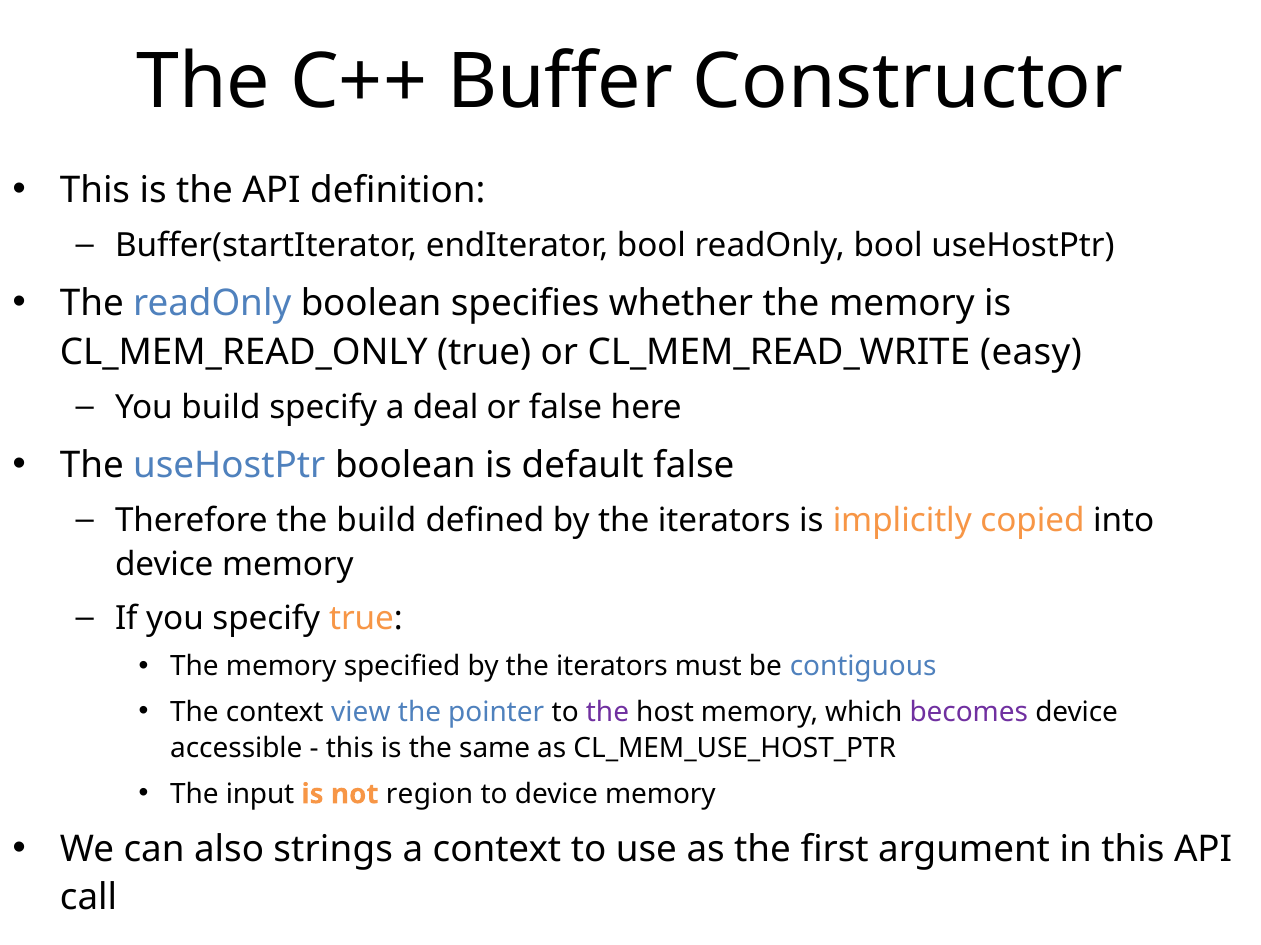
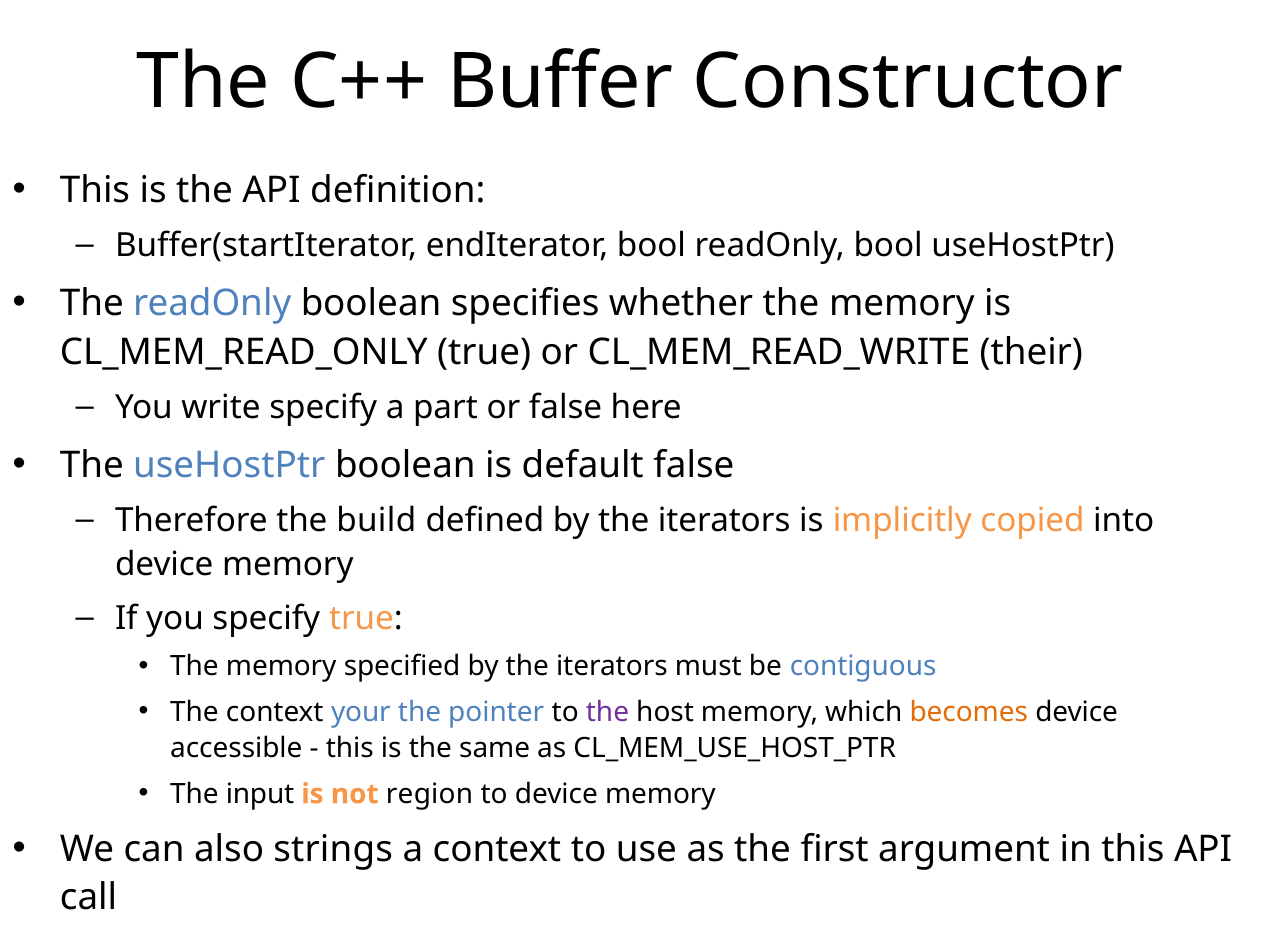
easy: easy -> their (1031, 352)
You build: build -> write (221, 408)
deal: deal -> part (445, 408)
view: view -> your (361, 712)
becomes colour: purple -> orange (969, 712)
